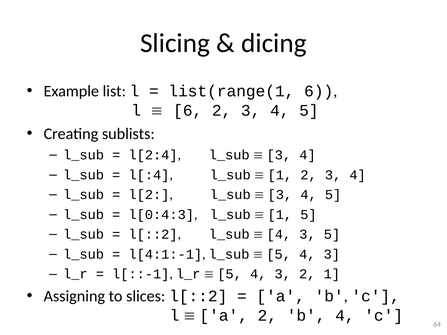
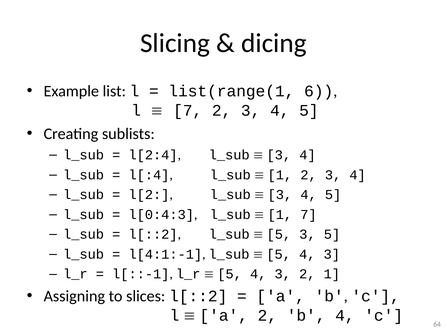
6: 6 -> 7 (188, 111)
1 5: 5 -> 7 (308, 215)
4: 4 -> 5 (279, 235)
